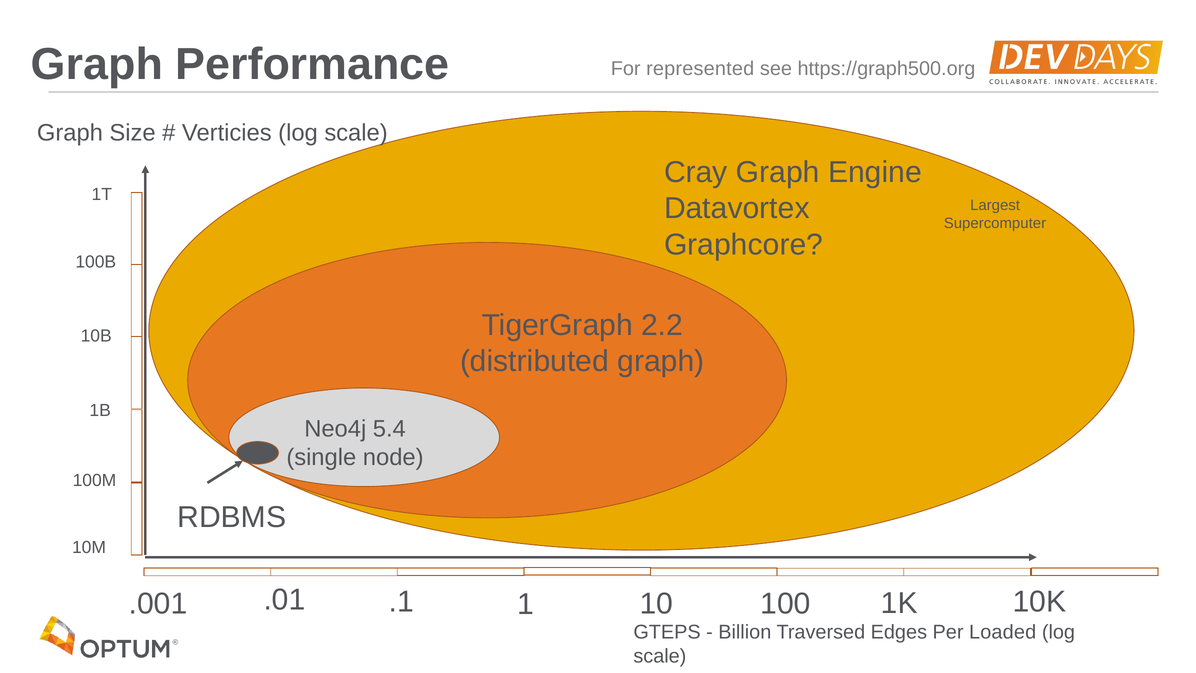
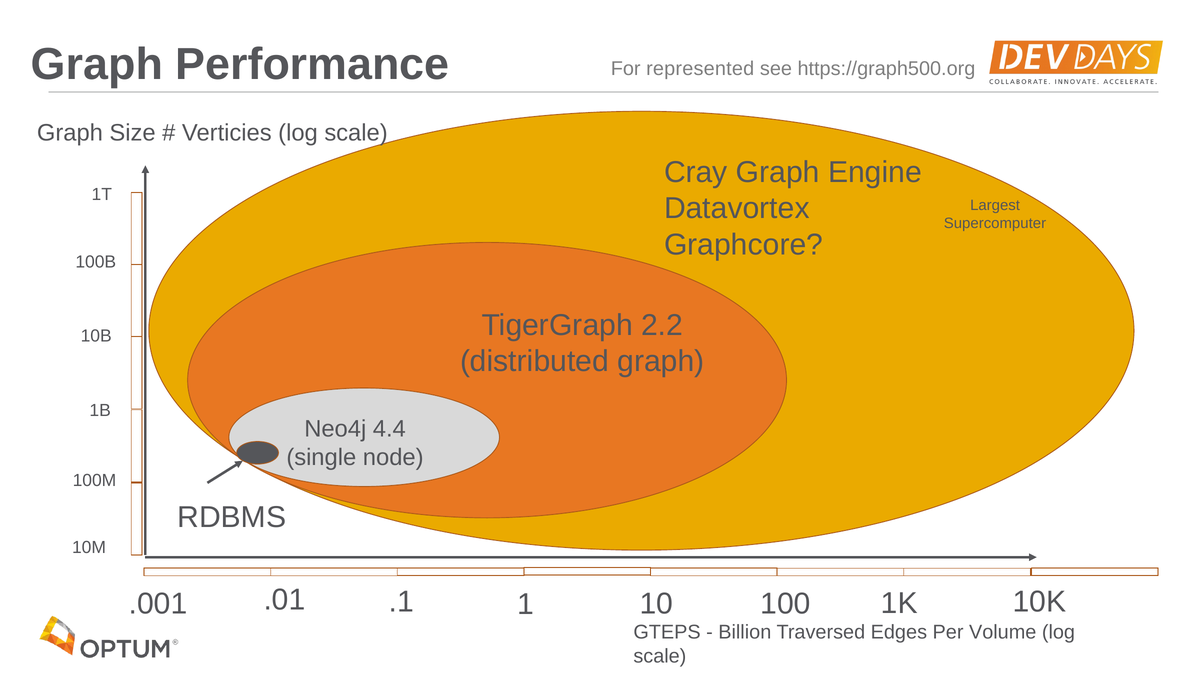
5.4: 5.4 -> 4.4 (389, 429)
Loaded: Loaded -> Volume (1003, 632)
